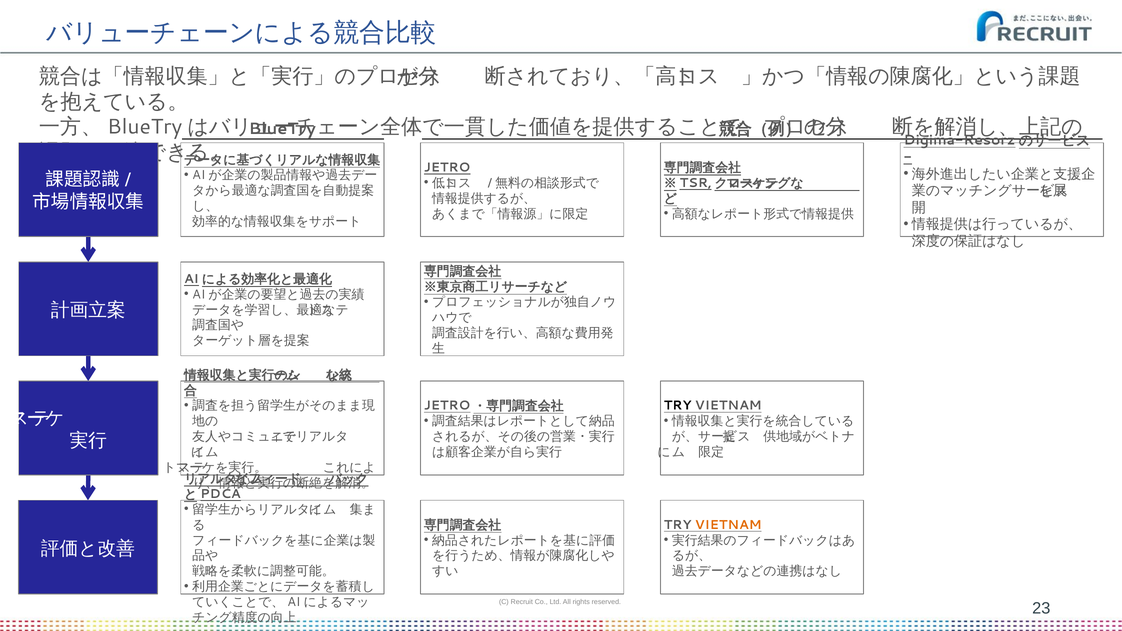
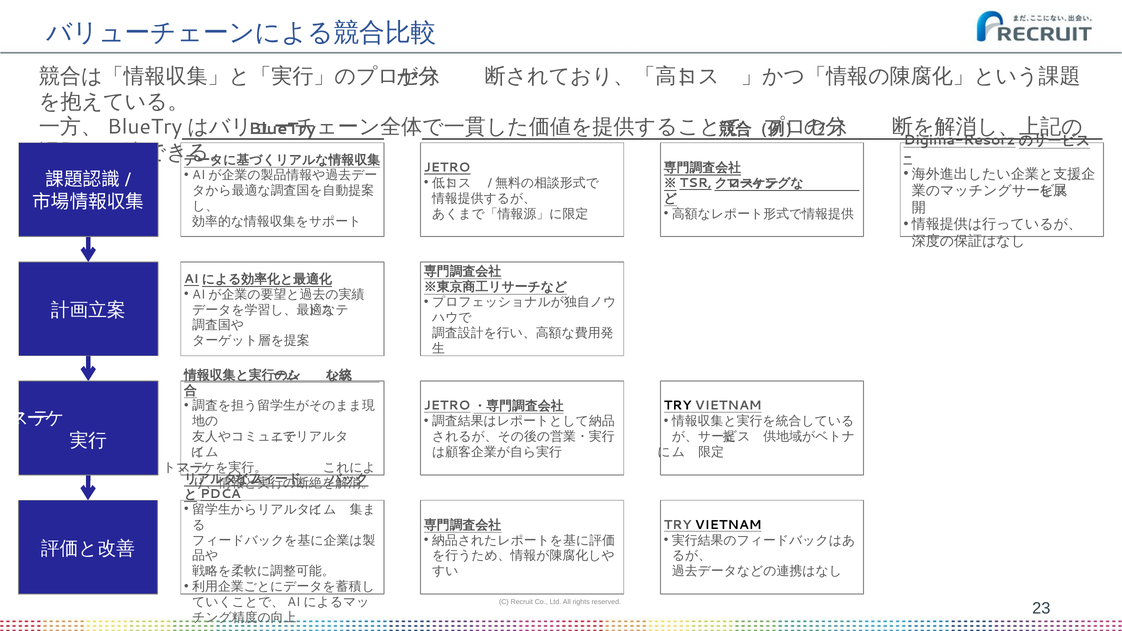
VIETNAM colour: orange -> black (728, 525)
